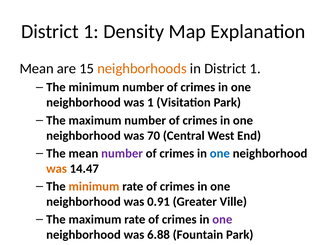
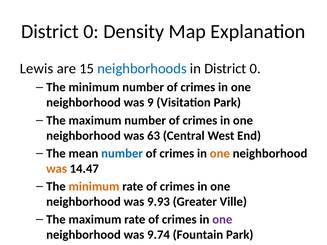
1: 1 -> 0 (91, 32)
Mean: Mean -> Lewis (37, 69)
neighborhoods colour: orange -> blue (142, 69)
in District 1: 1 -> 0 (255, 69)
was 1: 1 -> 9 (150, 103)
70: 70 -> 63 (154, 136)
number colour: purple -> blue (122, 154)
one colour: blue -> orange (220, 154)
0.91: 0.91 -> 9.93 (159, 202)
6.88: 6.88 -> 9.74 (159, 235)
